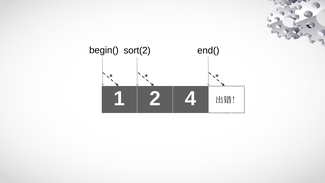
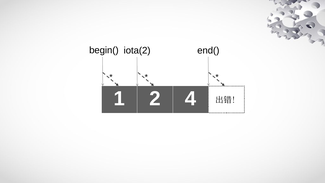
sort(2: sort(2 -> iota(2 (137, 51)
